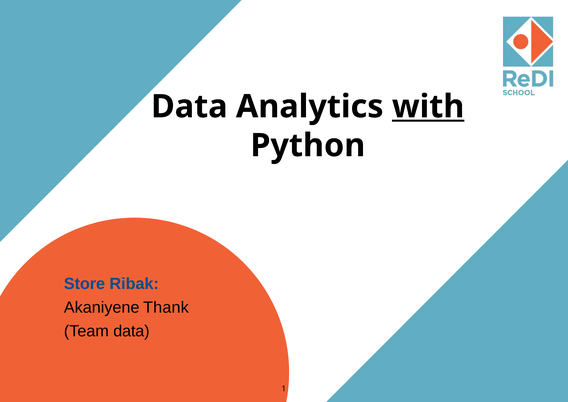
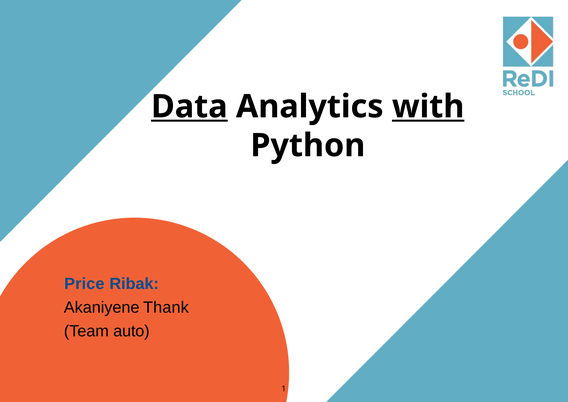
Data underline: none -> present (189, 106)
Store: Store -> Price (84, 284)
Team data: data -> auto (131, 330)
